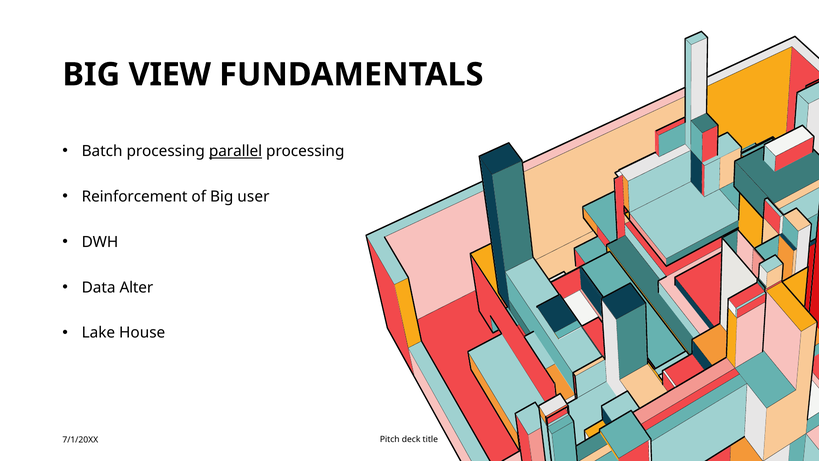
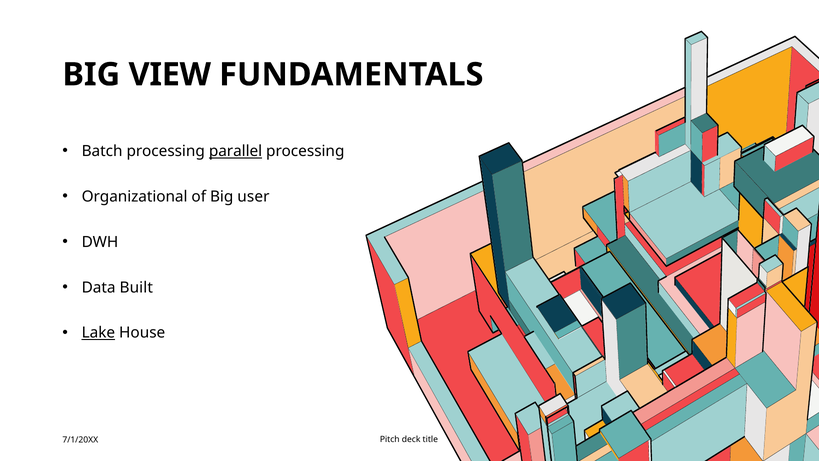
Reinforcement: Reinforcement -> Organizational (135, 196)
Alter: Alter -> Built (136, 287)
Lake underline: none -> present (98, 333)
